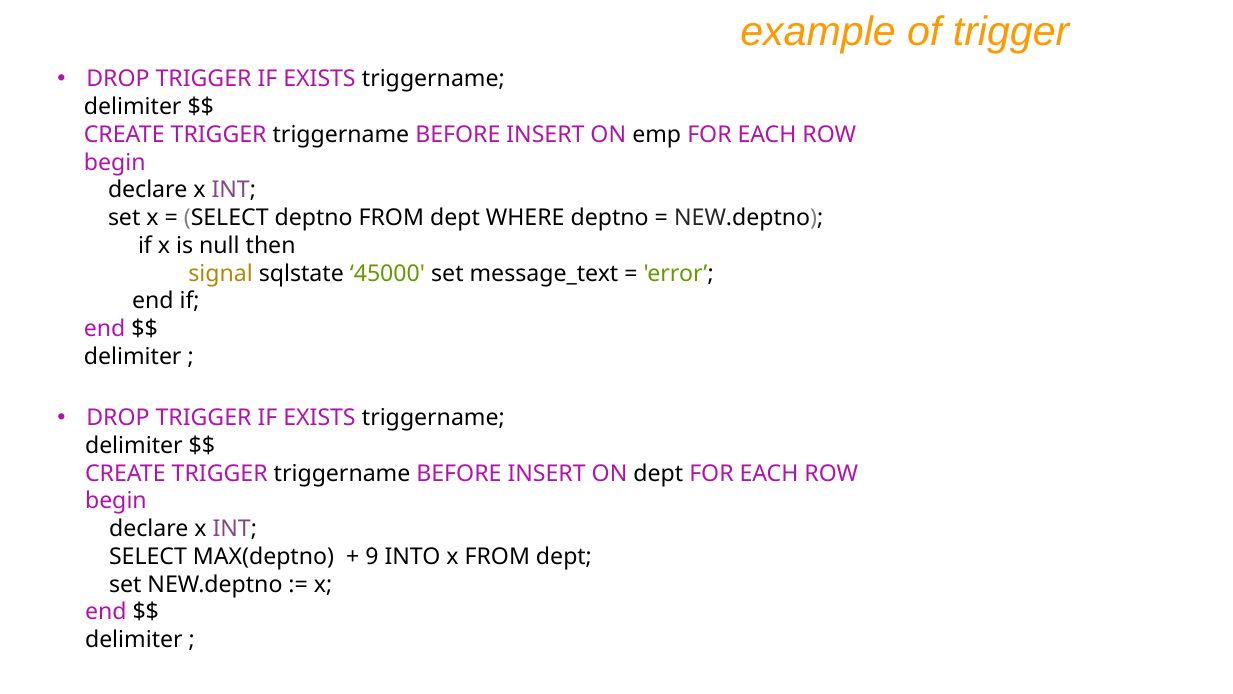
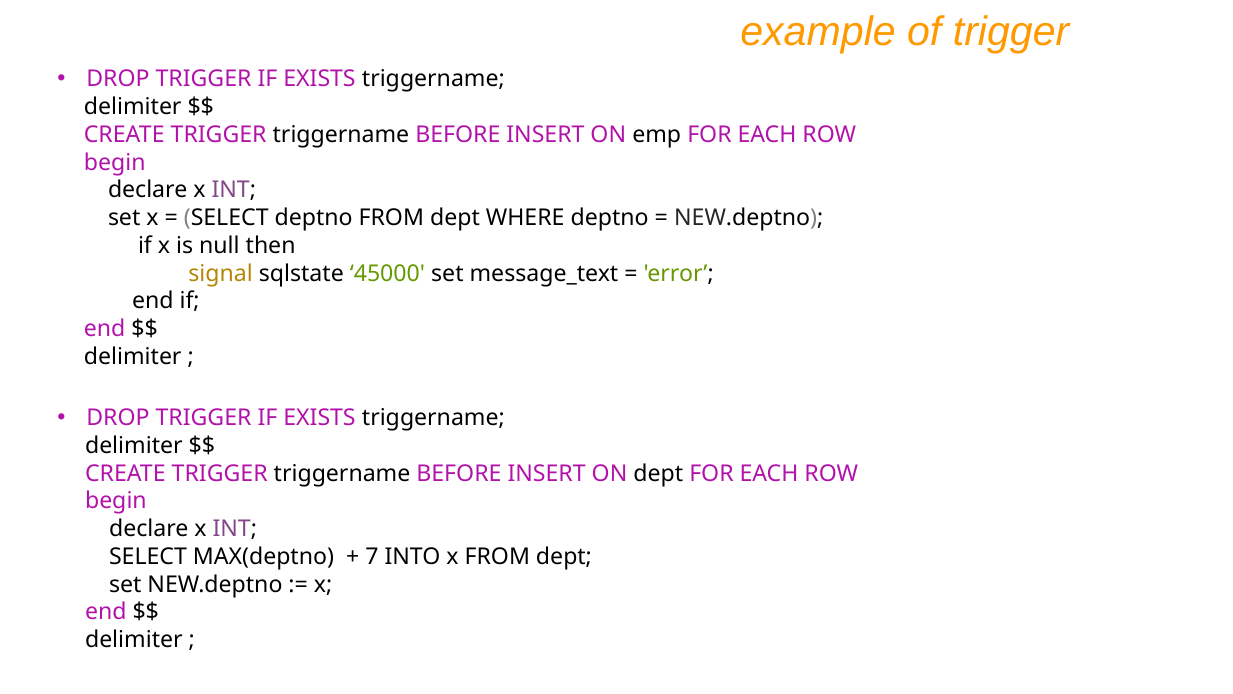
9: 9 -> 7 (372, 556)
